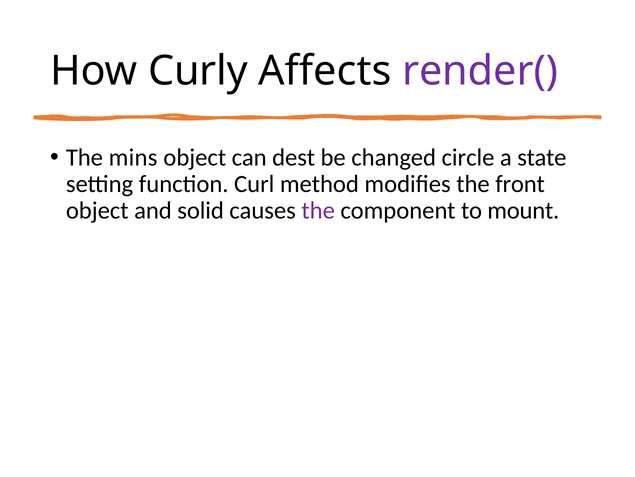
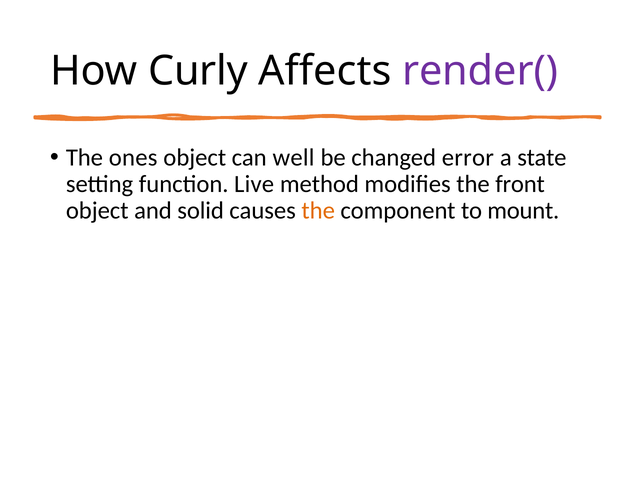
mins: mins -> ones (133, 157)
dest: dest -> well (293, 157)
circle: circle -> error (468, 157)
Curl: Curl -> Live (254, 184)
the colour: purple -> orange (318, 210)
